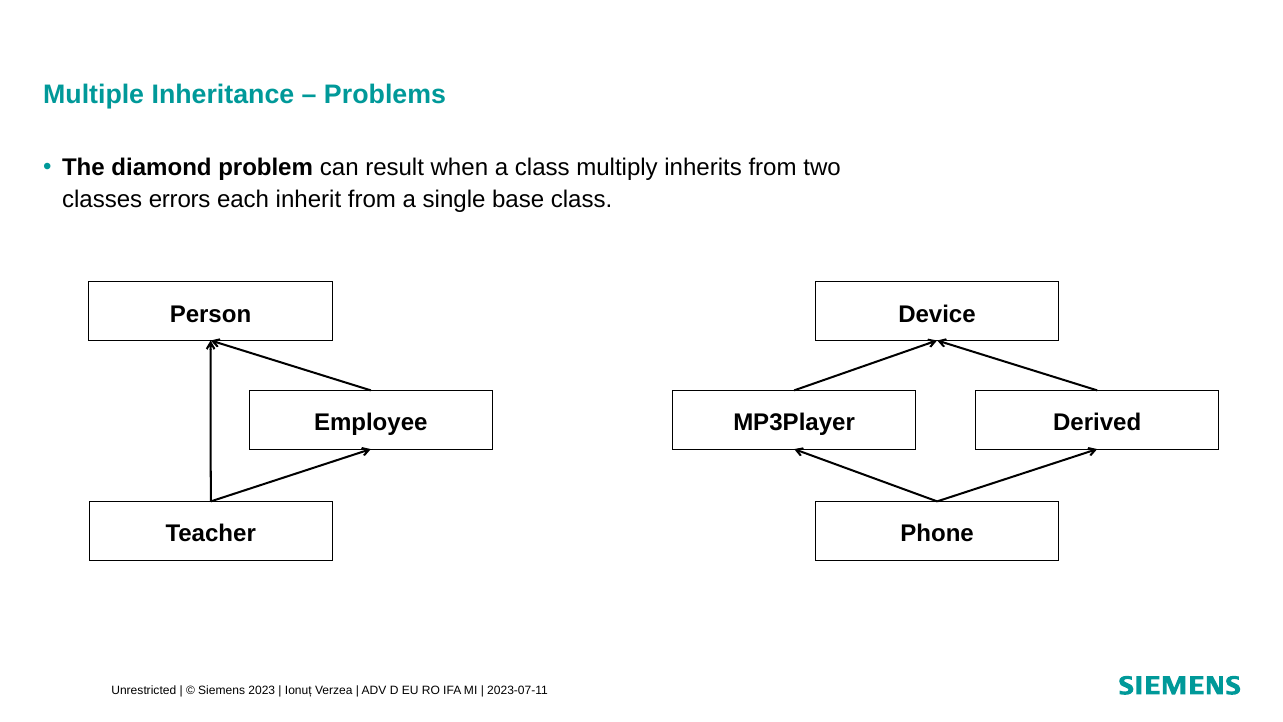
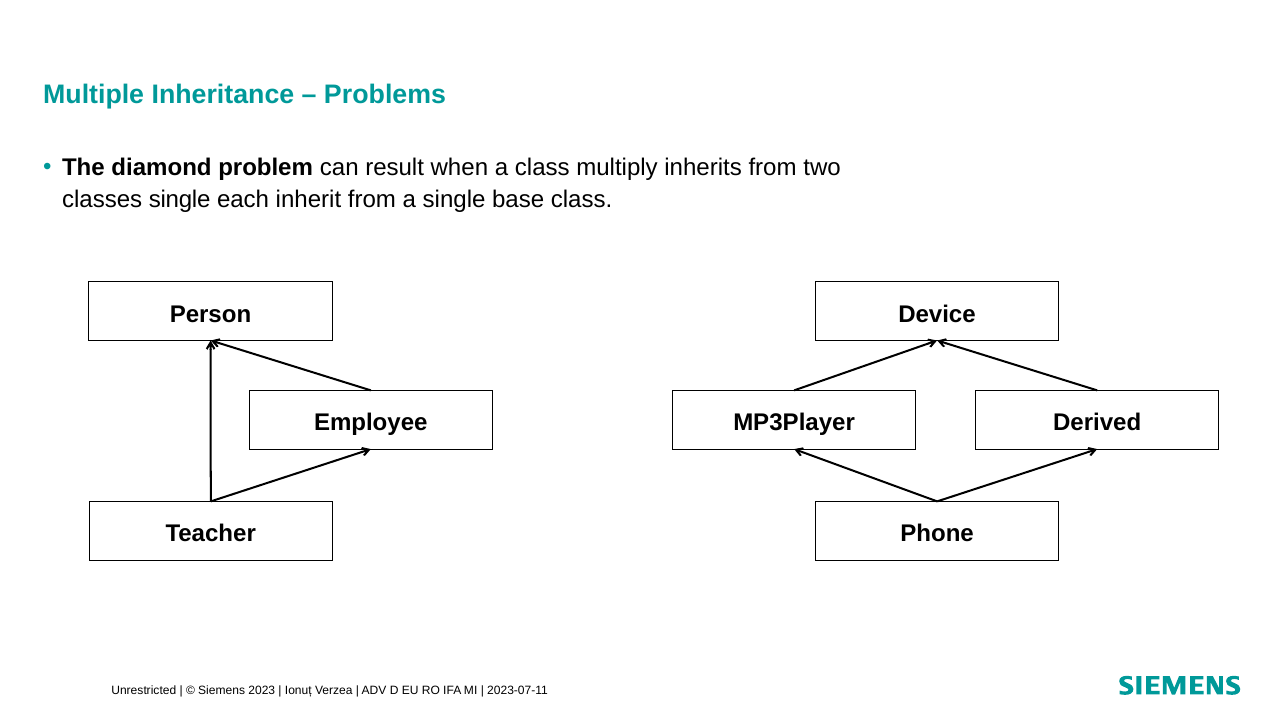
classes errors: errors -> single (180, 199)
